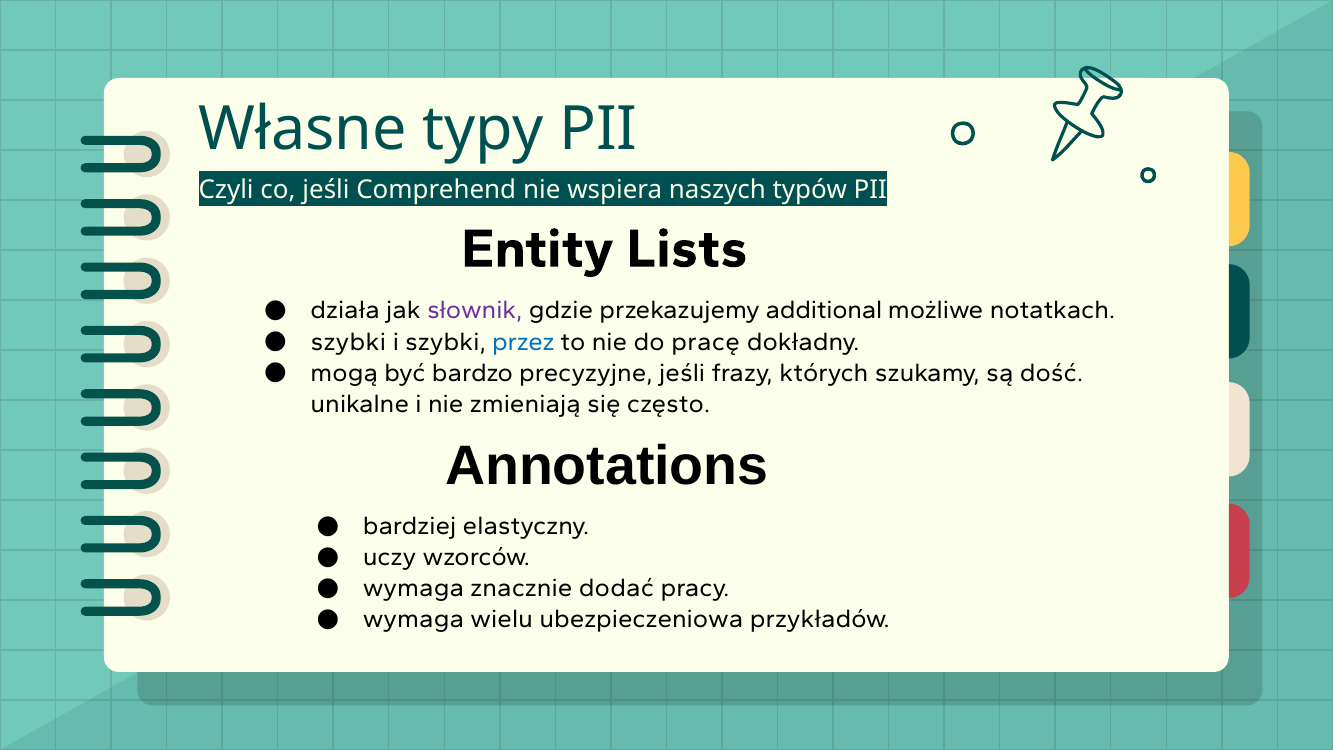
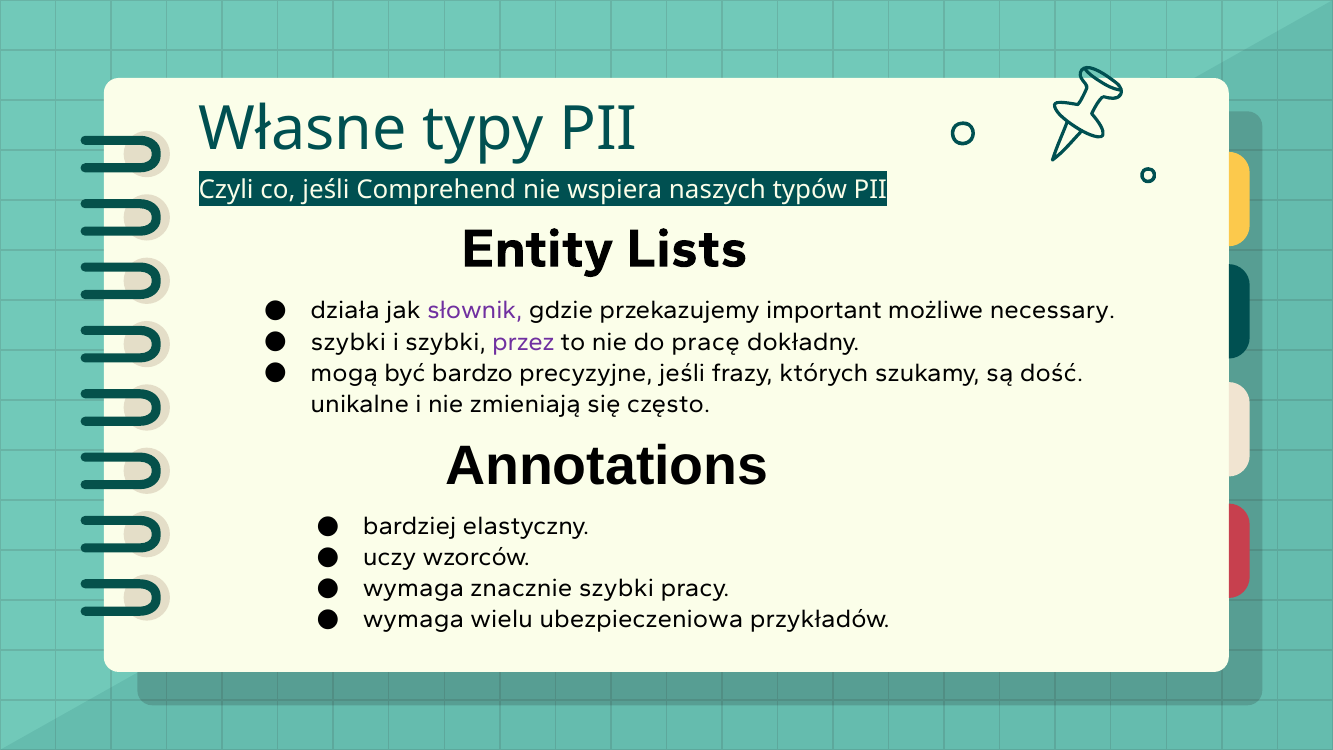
additional: additional -> important (824, 310)
notatkach: notatkach -> necessary (1053, 310)
przez colour: blue -> purple (523, 341)
znacznie dodać: dodać -> szybki (616, 588)
